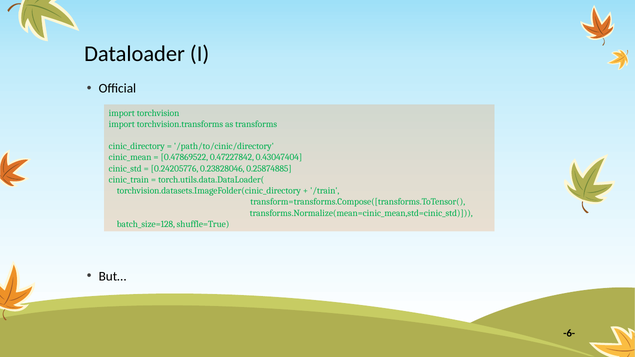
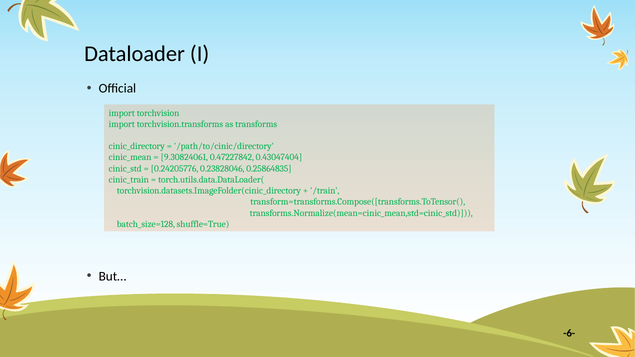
0.47869522: 0.47869522 -> 9.30824061 (184, 157)
0.25874885: 0.25874885 -> 0.25864835 (269, 169)
